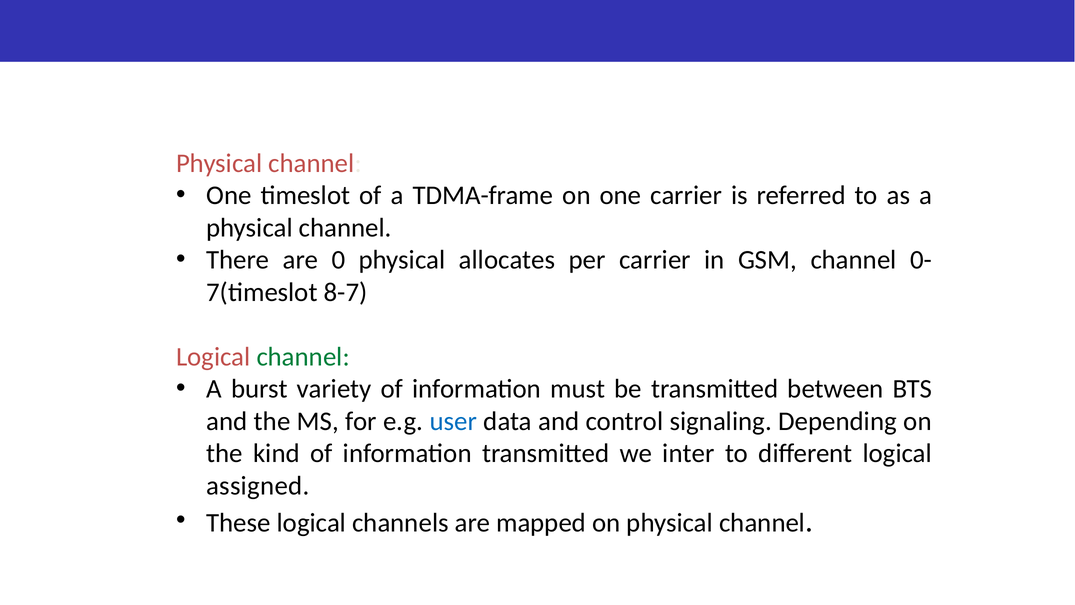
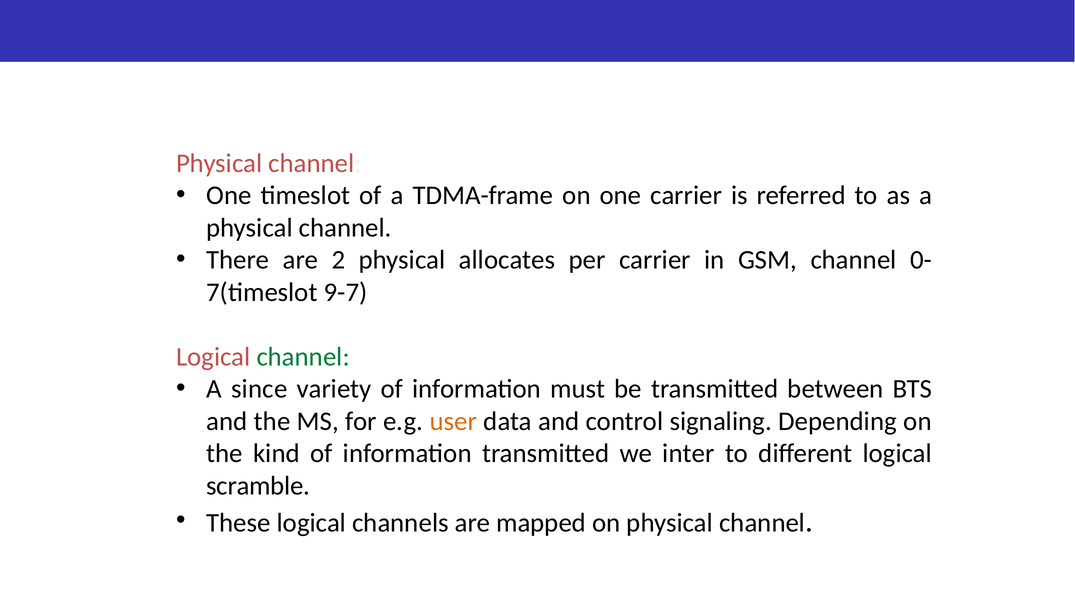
0: 0 -> 2 (338, 260)
8-7: 8-7 -> 9-7 (346, 292)
burst: burst -> since (259, 389)
user colour: blue -> orange (453, 421)
assigned: assigned -> scramble (258, 486)
